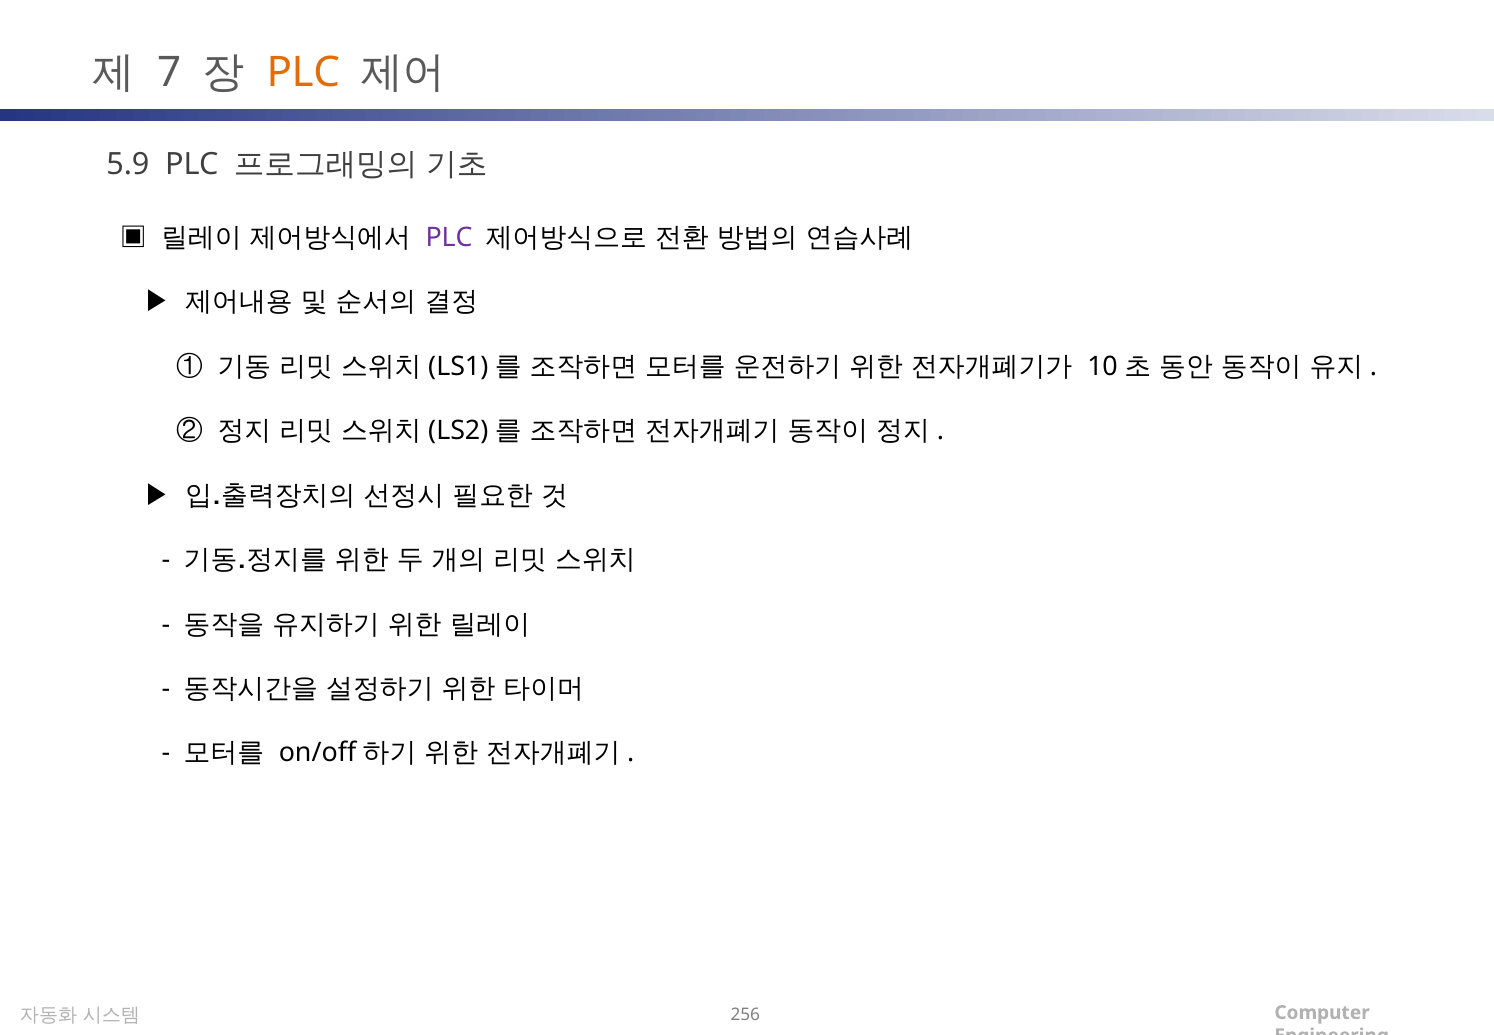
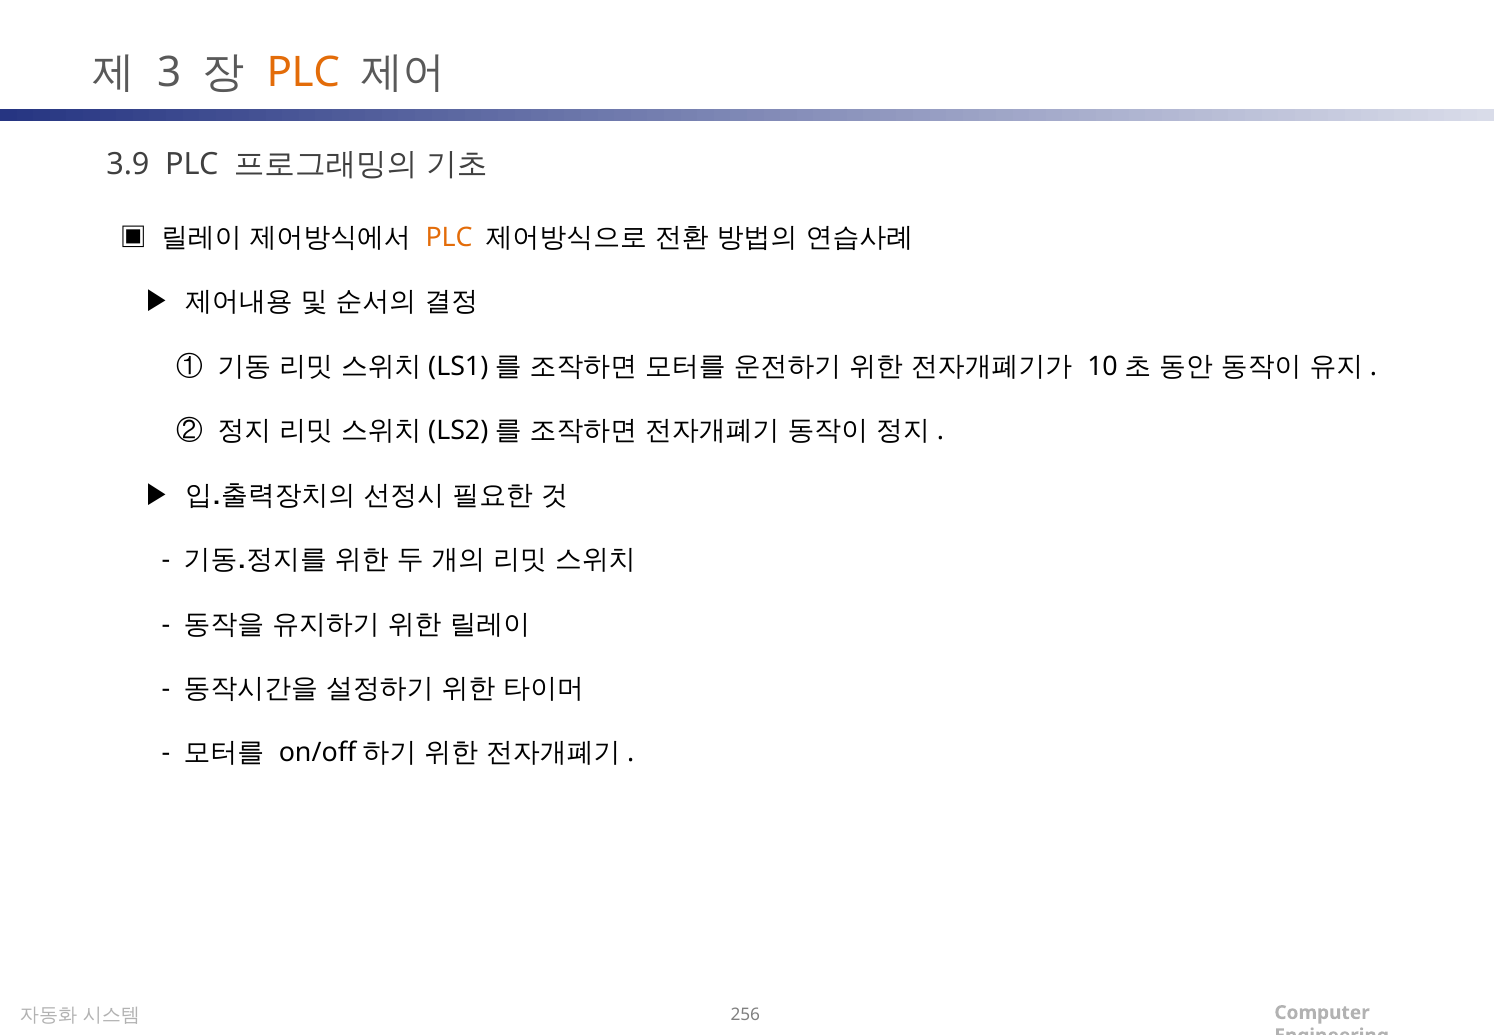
7: 7 -> 3 (169, 73)
5.9: 5.9 -> 3.9 (128, 164)
PLC colour: purple -> orange (449, 237)
